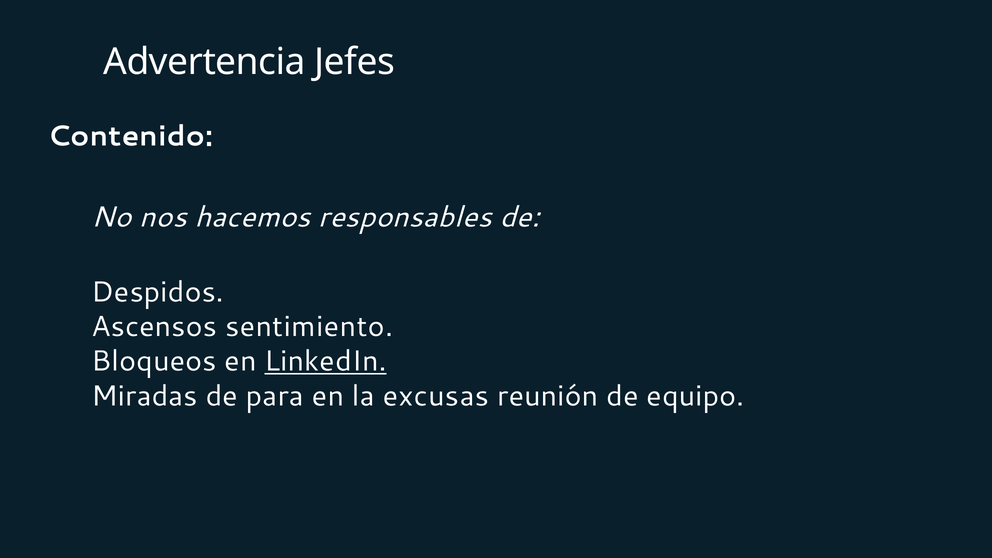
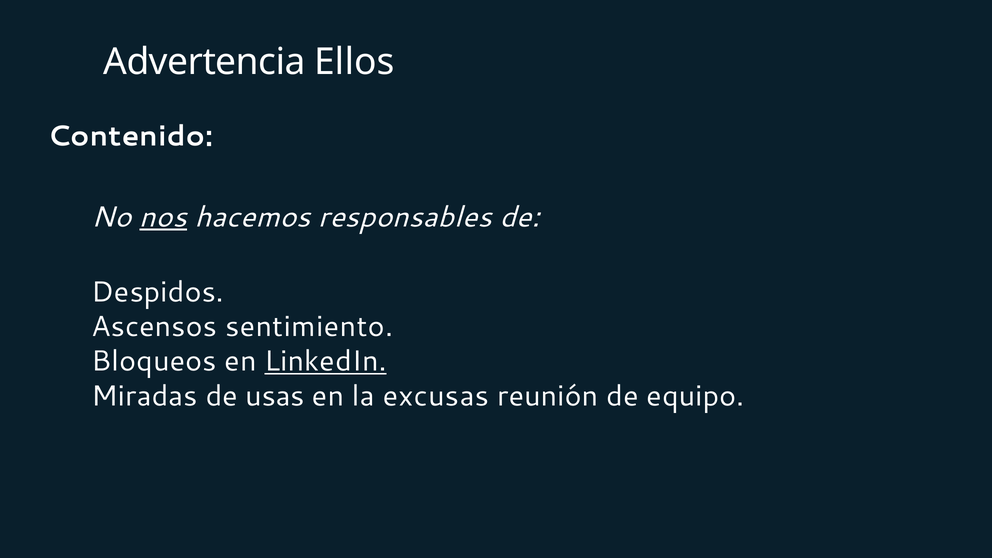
Jefes: Jefes -> Ellos (354, 62)
nos underline: none -> present (163, 217)
para: para -> usas (275, 396)
